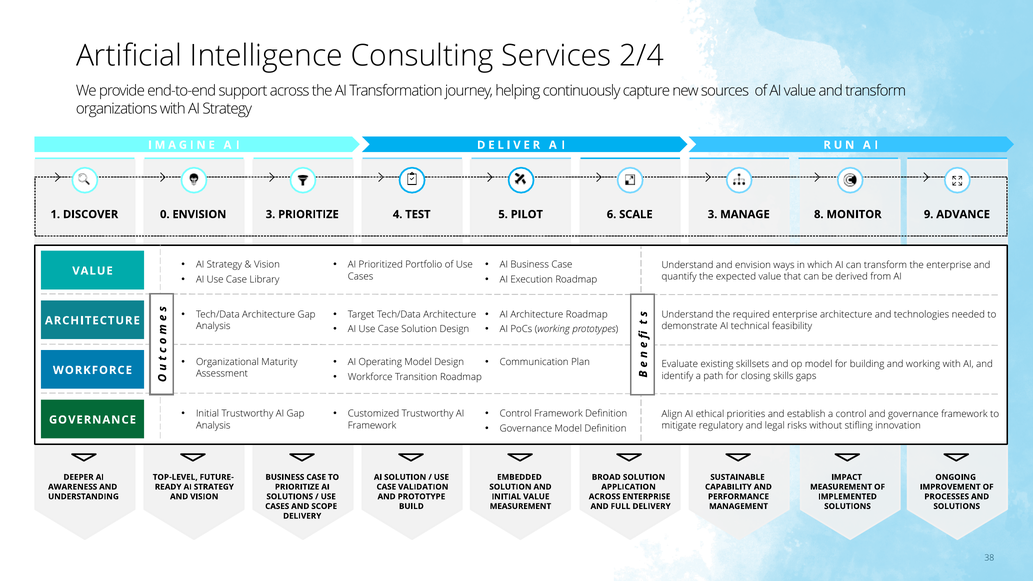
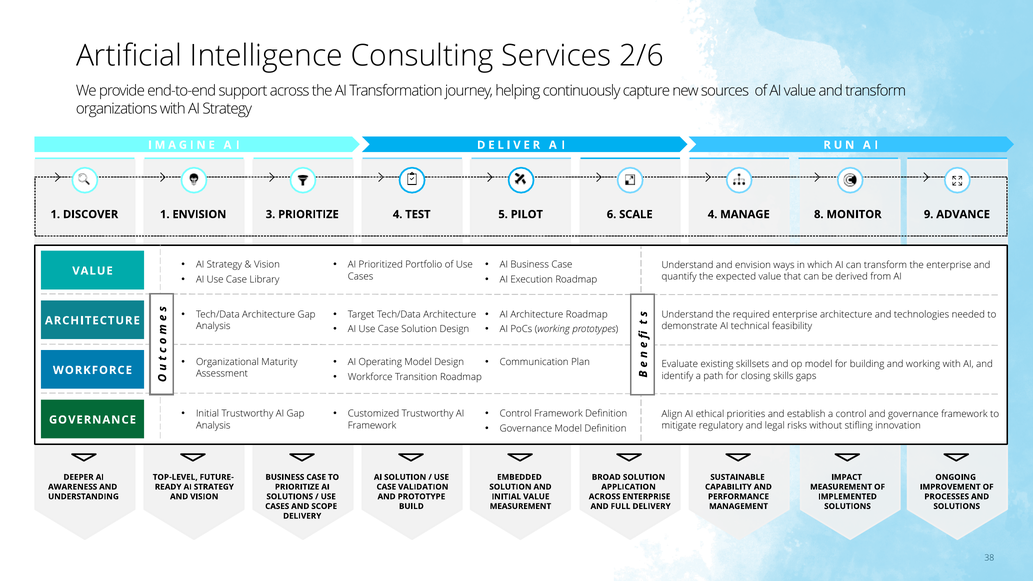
2/4: 2/4 -> 2/6 (641, 56)
DISCOVER 0: 0 -> 1 (165, 214)
SCALE 3: 3 -> 4 (713, 214)
